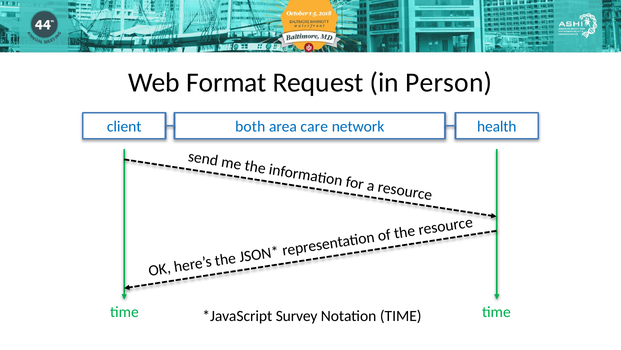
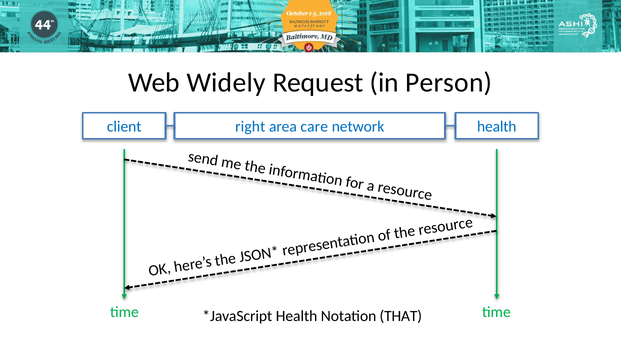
Format: Format -> Widely (226, 82)
both: both -> right (250, 127)
Survey: Survey -> Health (297, 315)
Notation TIME: TIME -> THAT (401, 315)
